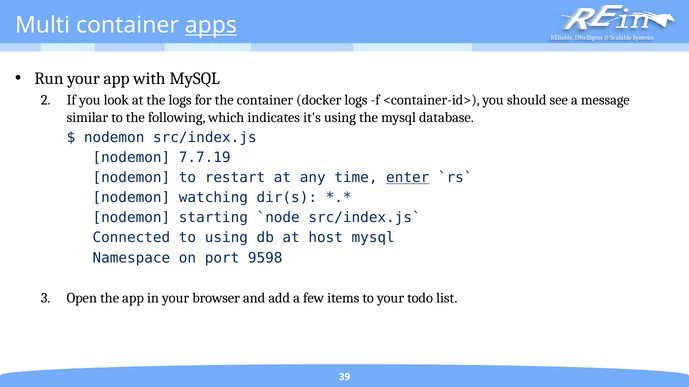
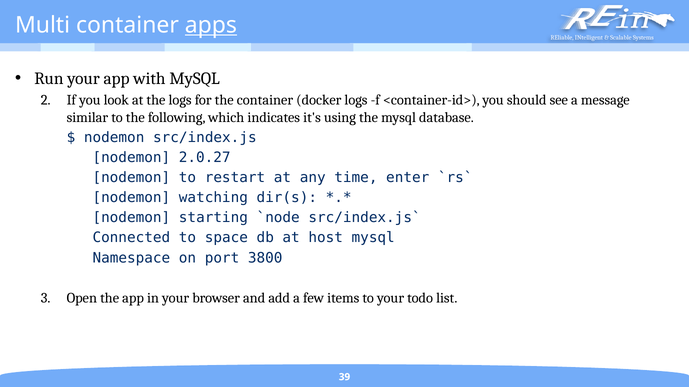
7.7.19: 7.7.19 -> 2.0.27 (205, 158)
enter underline: present -> none (408, 178)
to using: using -> space (226, 238)
9598: 9598 -> 3800 (265, 258)
